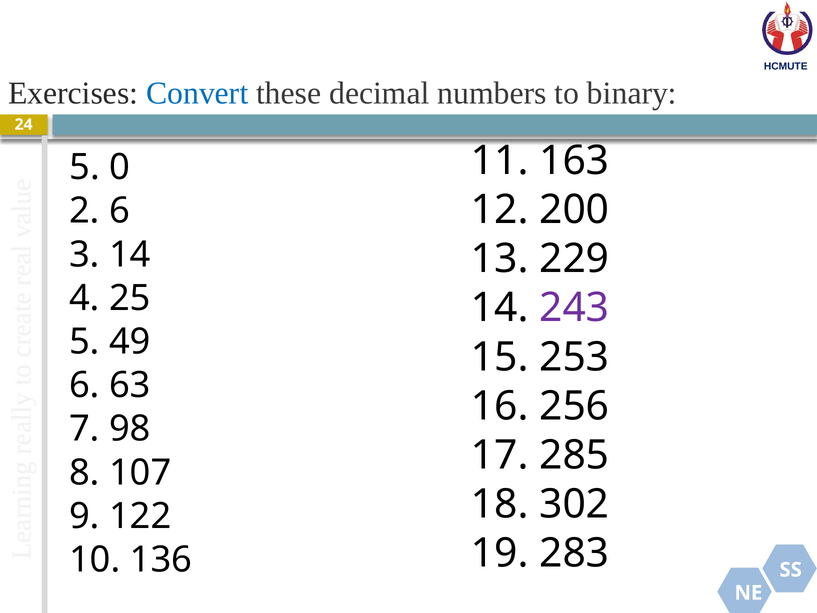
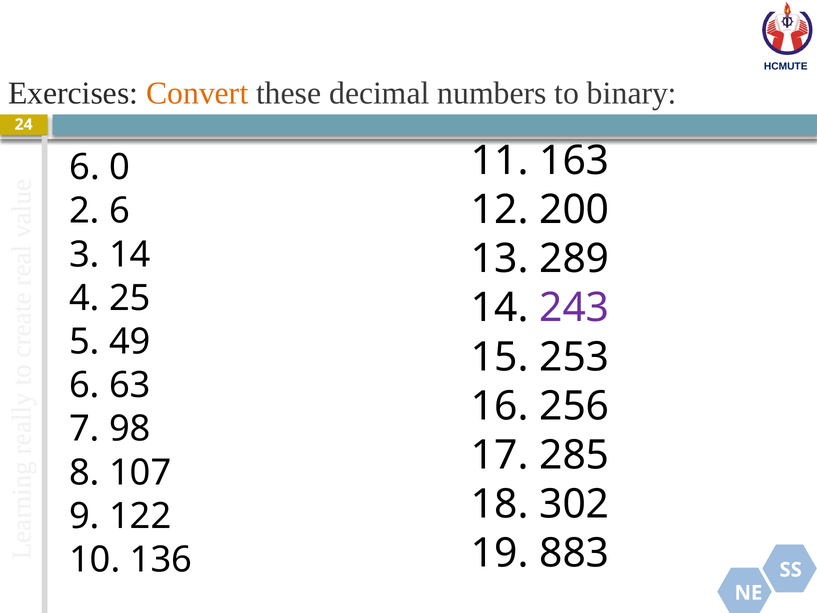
Convert colour: blue -> orange (197, 93)
5: 5 -> 6 (85, 167)
229: 229 -> 289 (574, 259)
283: 283 -> 883 (574, 553)
